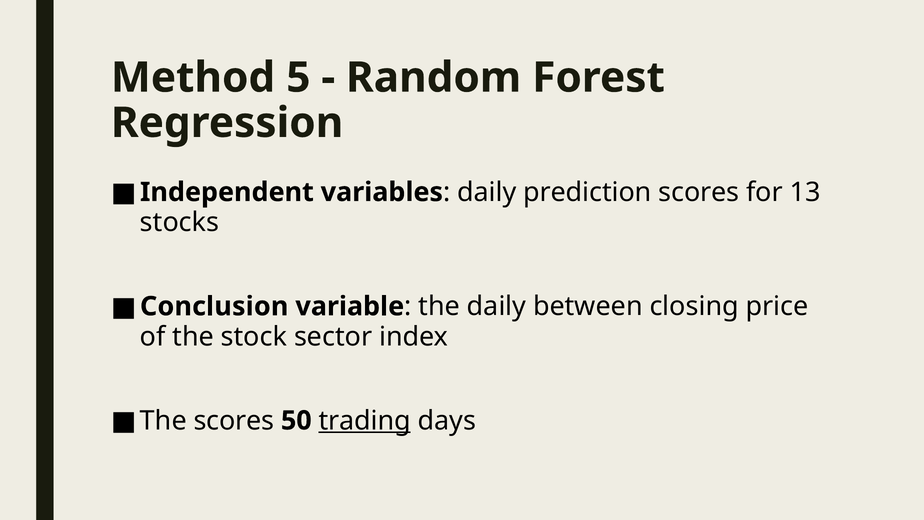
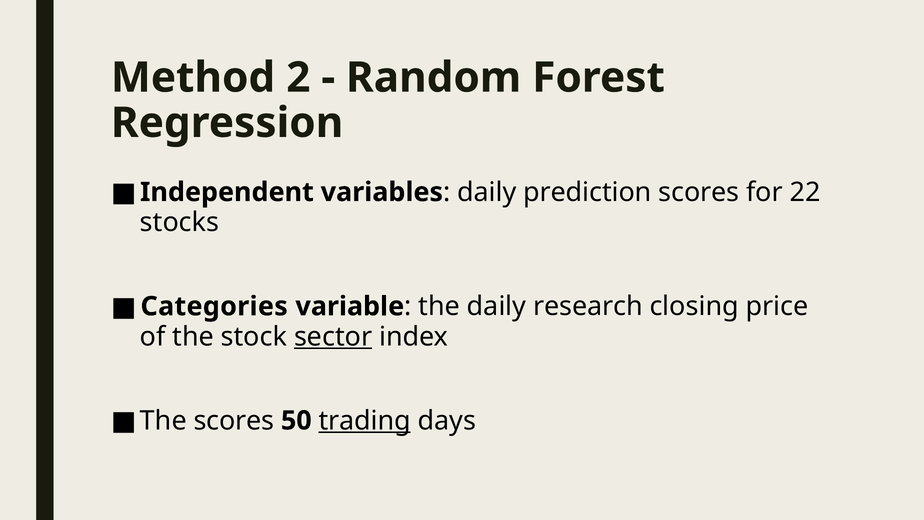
5: 5 -> 2 (298, 78)
13: 13 -> 22 (805, 192)
Conclusion: Conclusion -> Categories (214, 306)
between: between -> research (588, 306)
sector underline: none -> present (333, 337)
